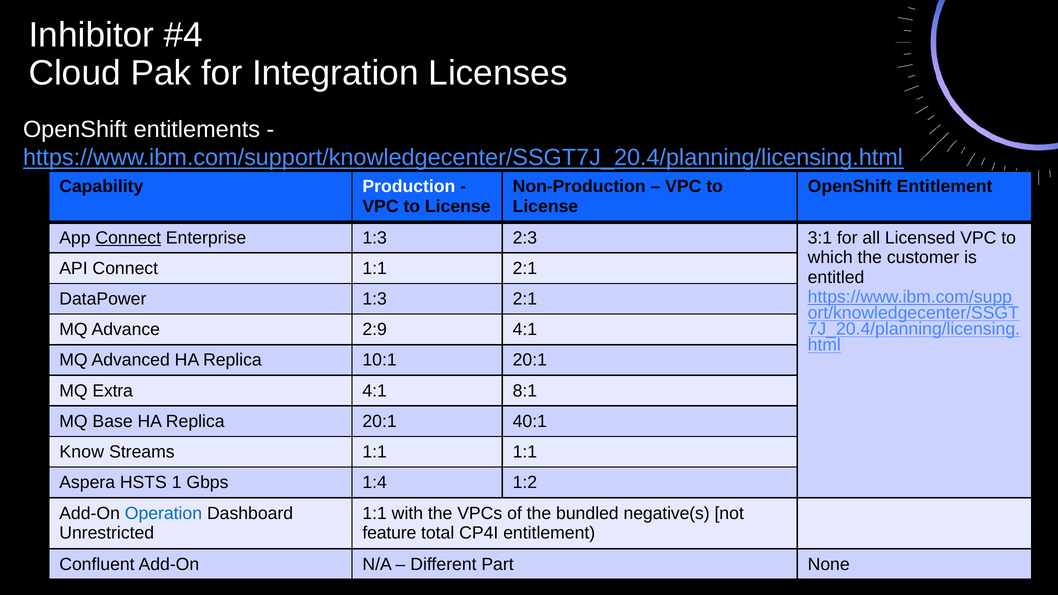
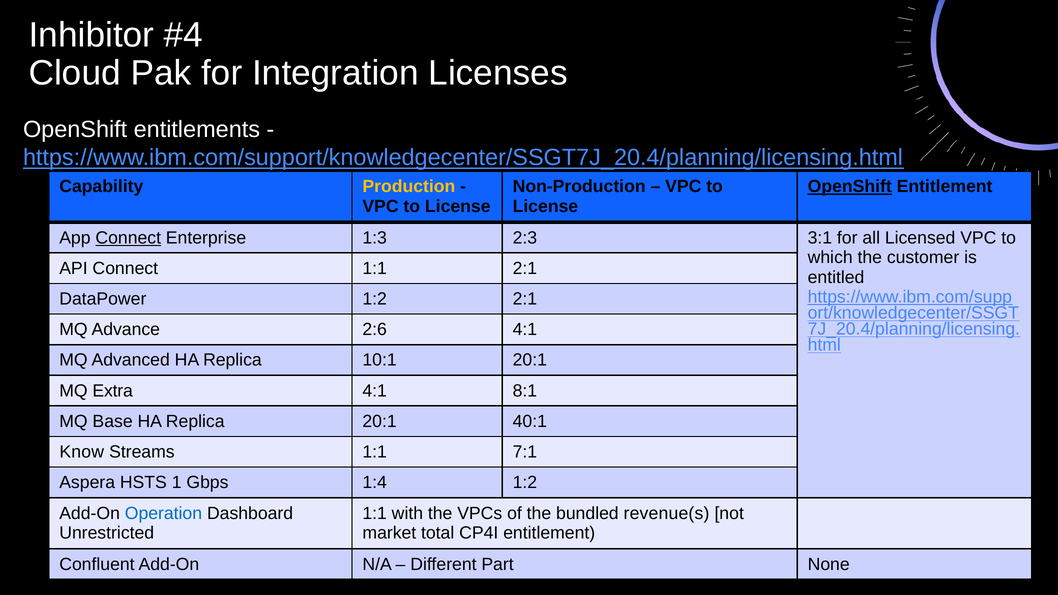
Production colour: white -> yellow (409, 187)
OpenShift underline: none -> present (850, 187)
DataPower 1:3: 1:3 -> 1:2 (375, 299)
2:9: 2:9 -> 2:6 (375, 330)
1:1 1:1: 1:1 -> 7:1 (525, 452)
negative(s: negative(s -> revenue(s (666, 513)
feature: feature -> market (389, 533)
